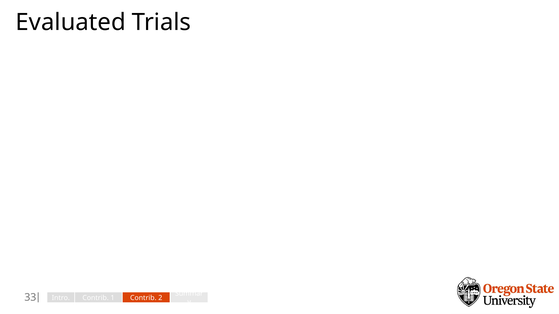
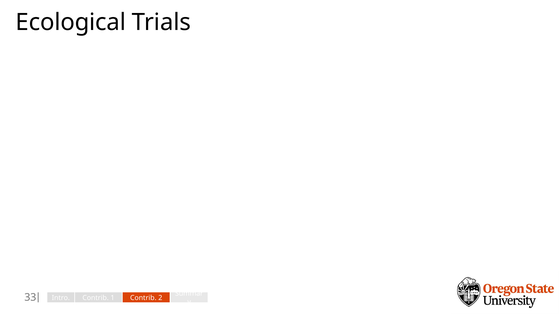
Evaluated: Evaluated -> Ecological (71, 22)
